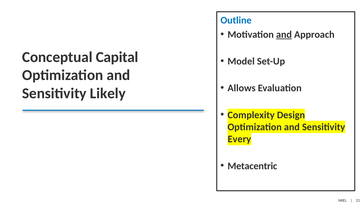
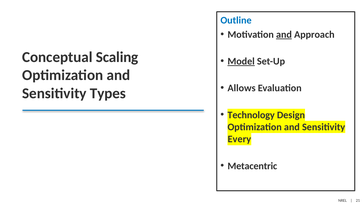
Capital: Capital -> Scaling (117, 57)
Model underline: none -> present (241, 61)
Likely: Likely -> Types (108, 93)
Complexity: Complexity -> Technology (251, 115)
